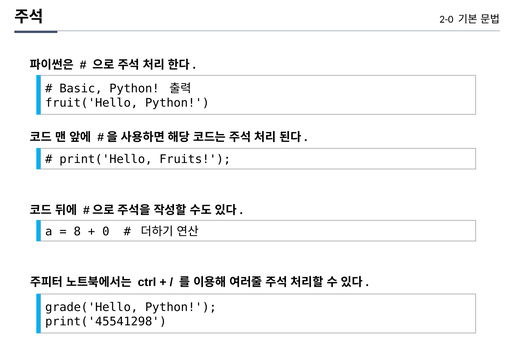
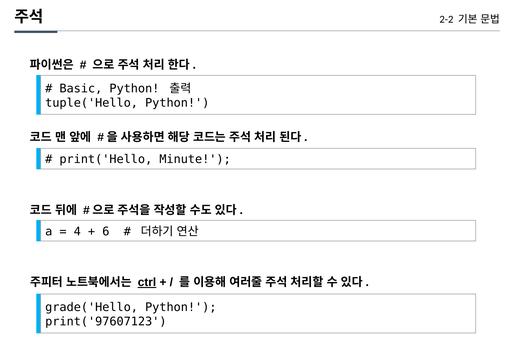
2-0: 2-0 -> 2-2 (446, 19)
fruit('Hello: fruit('Hello -> tuple('Hello (92, 103)
Fruits: Fruits -> Minute (195, 159)
8: 8 -> 4 (77, 231)
0: 0 -> 6 (106, 231)
ctrl underline: none -> present (147, 282)
print('45541298: print('45541298 -> print('97607123 (106, 321)
